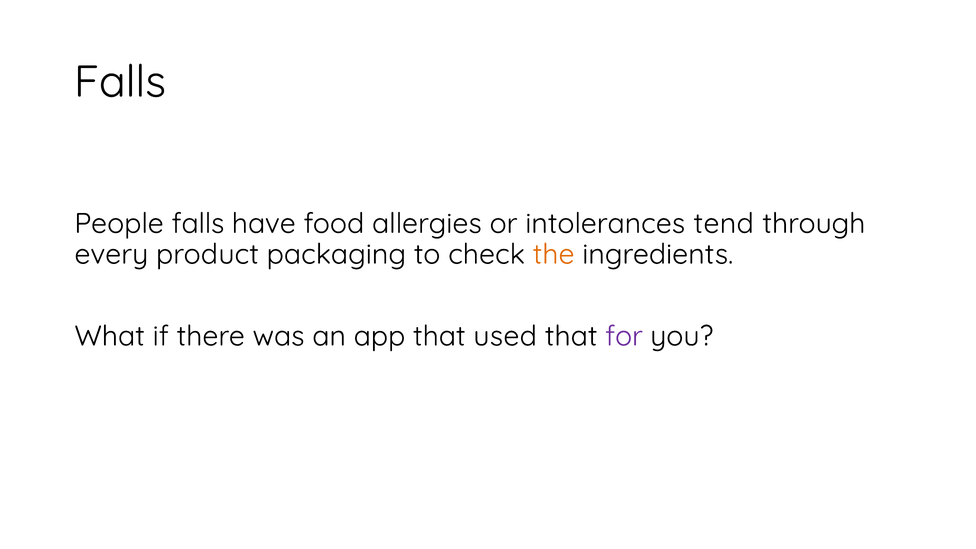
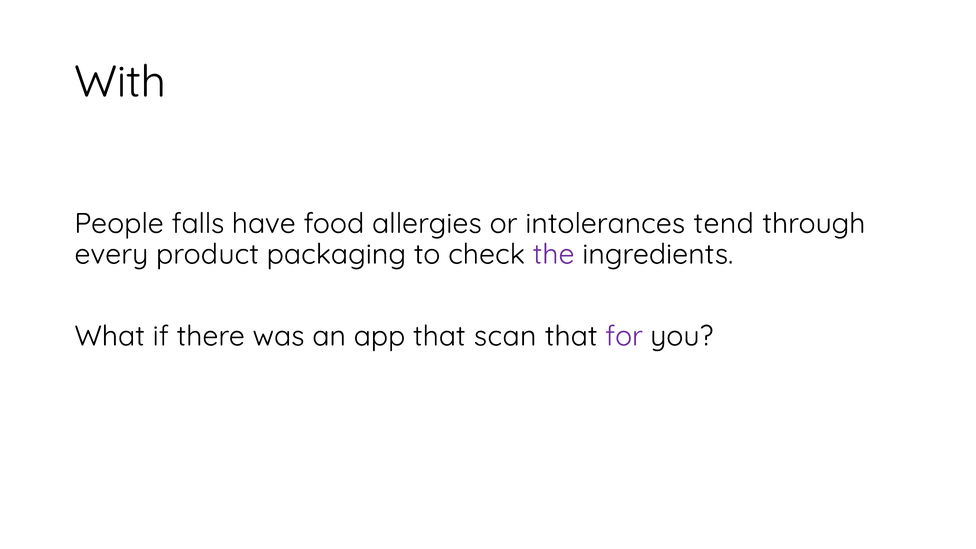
Falls: Falls -> With (120, 82)
the colour: orange -> purple (554, 254)
used: used -> scan (505, 336)
